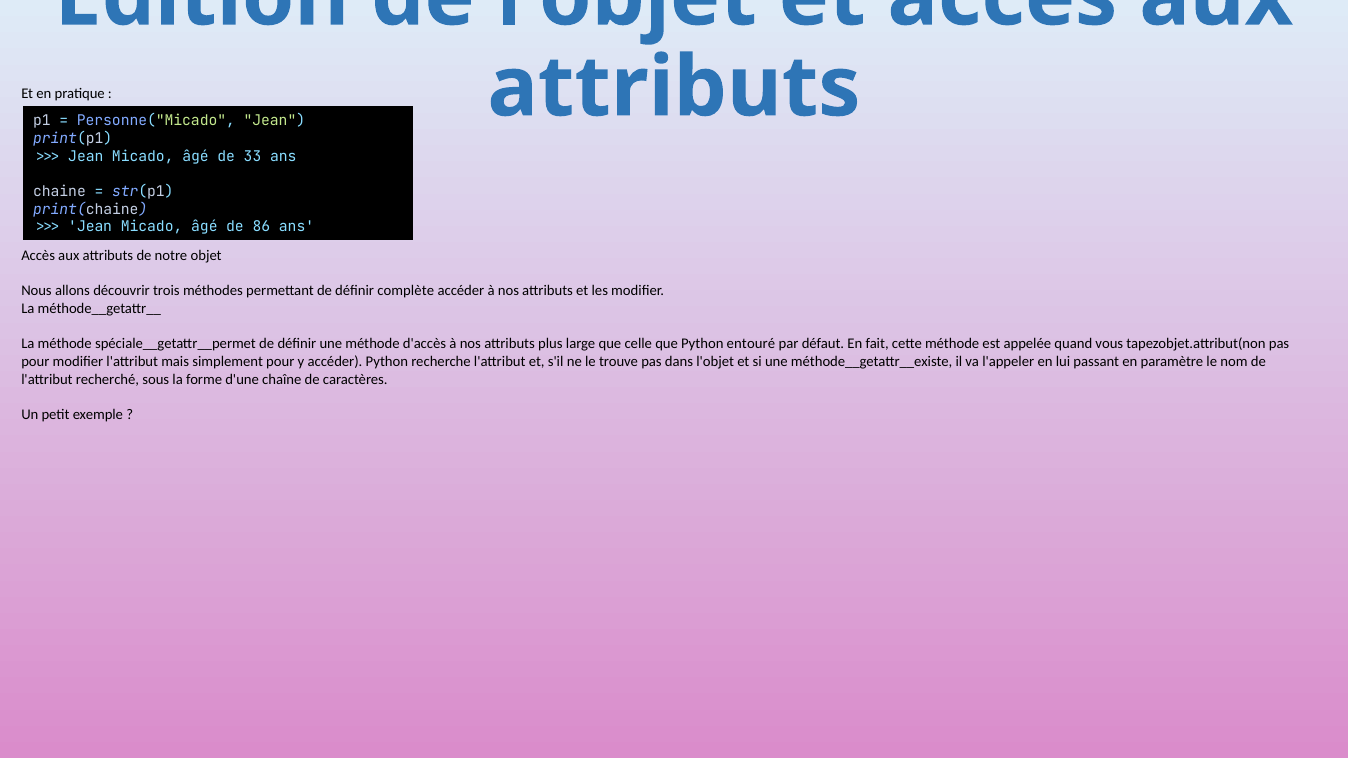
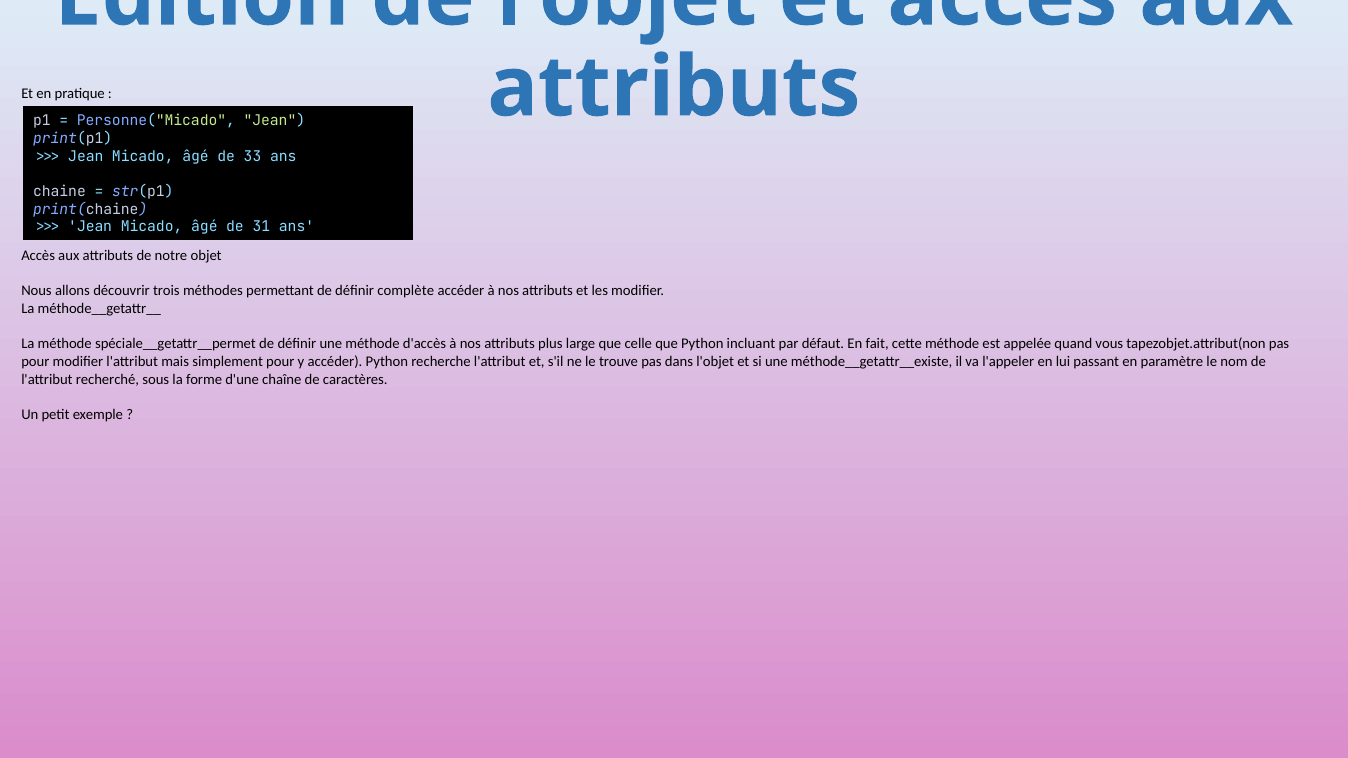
86: 86 -> 31 (261, 227)
entouré: entouré -> incluant (751, 344)
